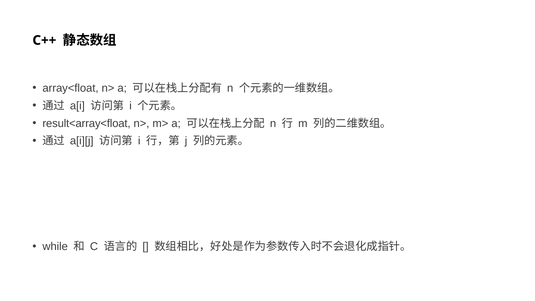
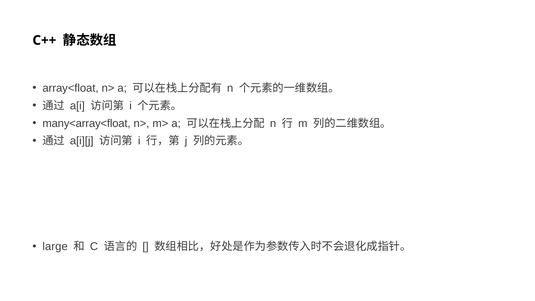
result<array<float: result<array<float -> many<array<float (87, 123)
while: while -> large (55, 247)
